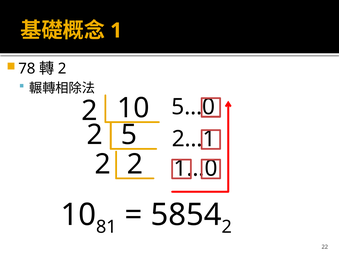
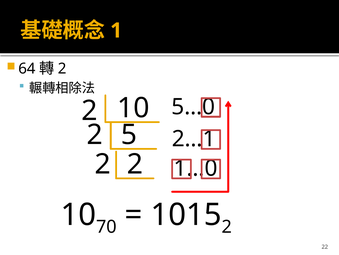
78: 78 -> 64 (27, 69)
81: 81 -> 70 (106, 226)
5854: 5854 -> 1015 (186, 214)
